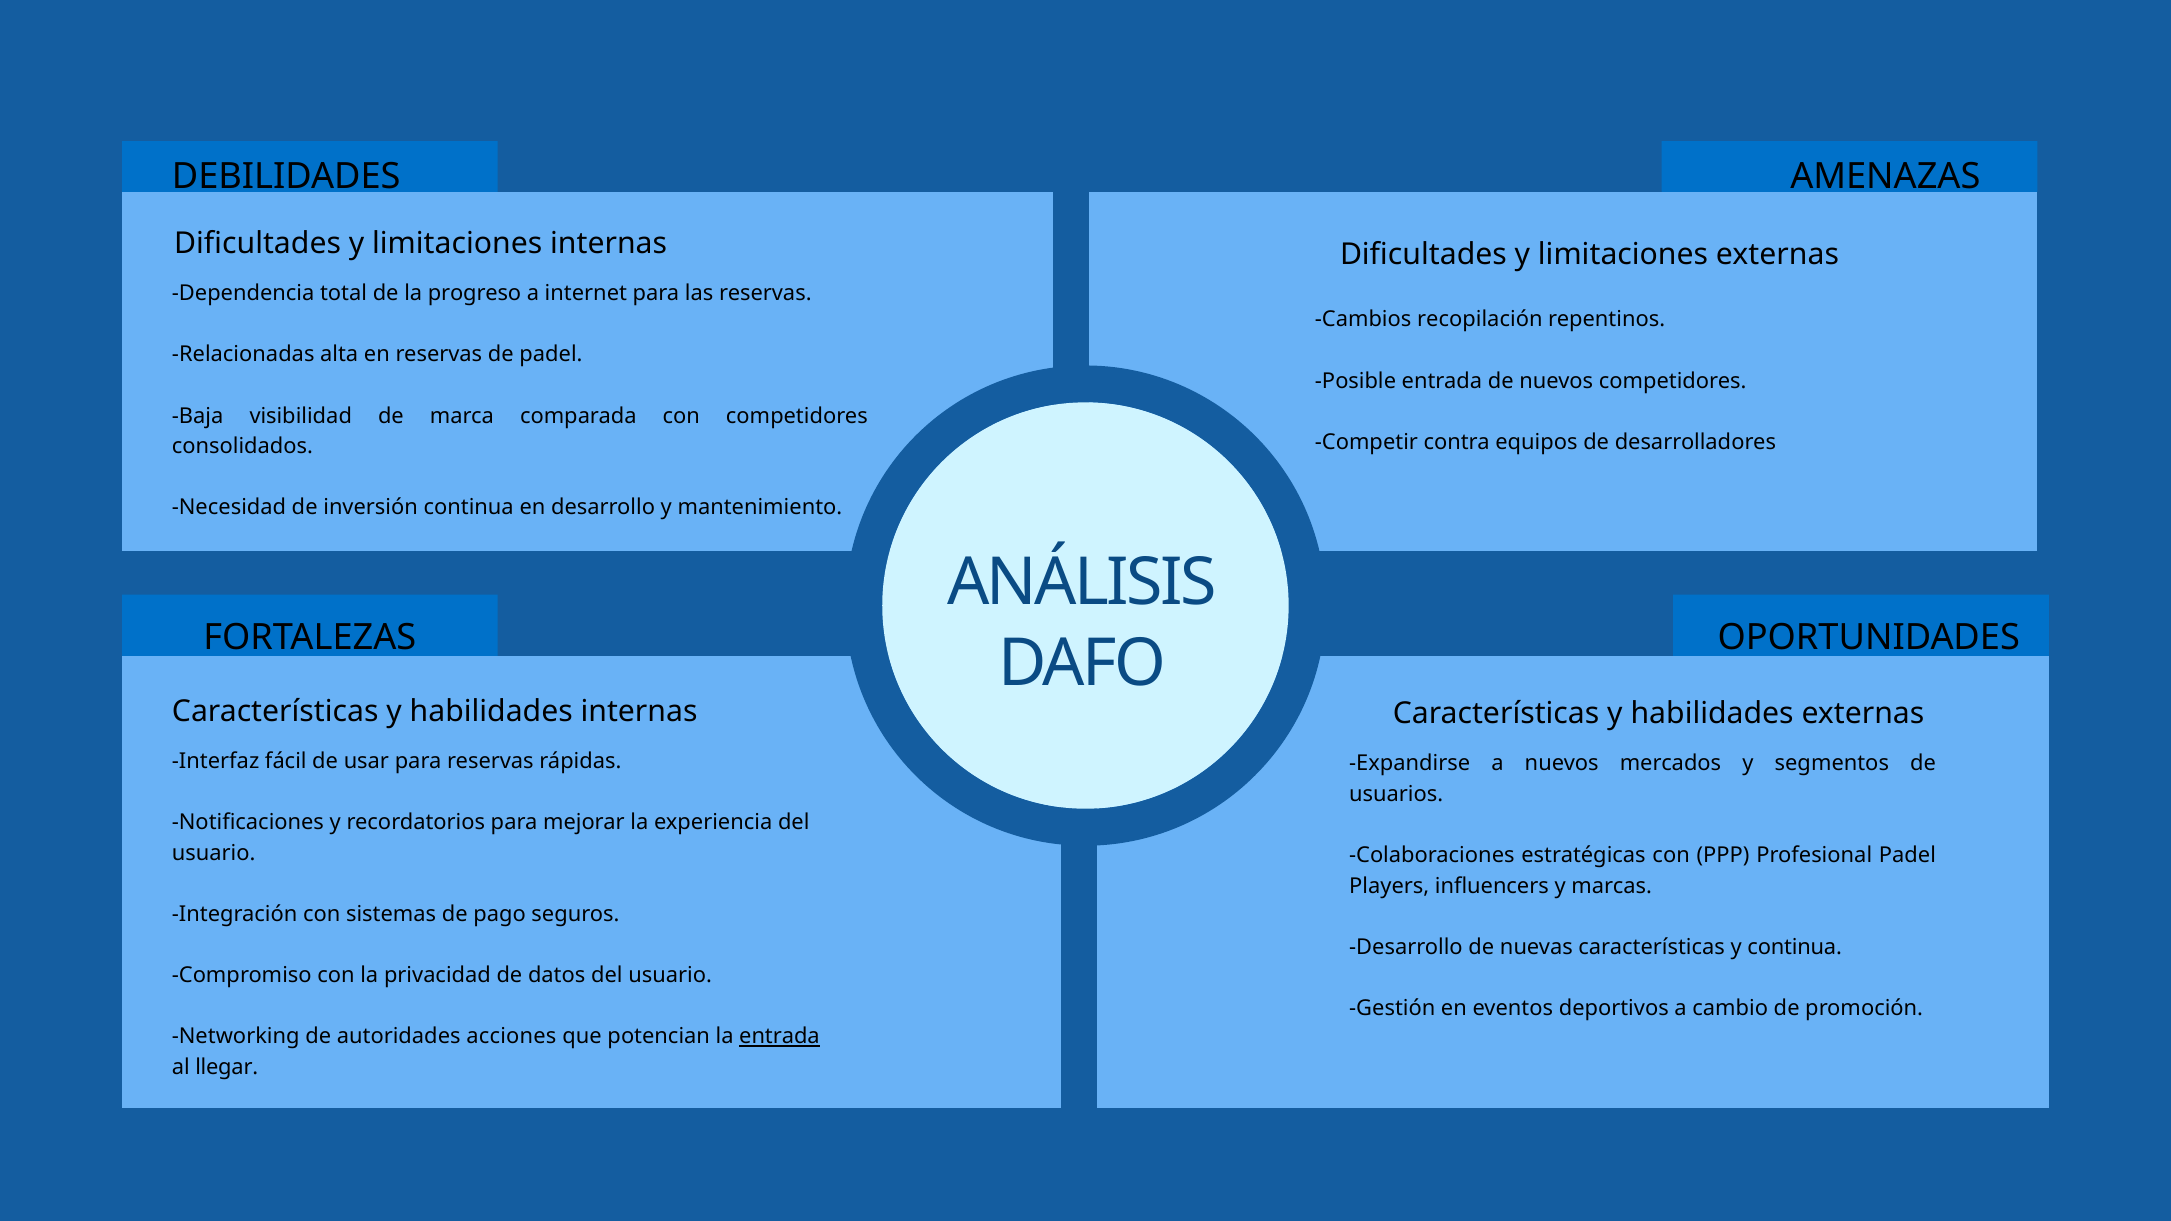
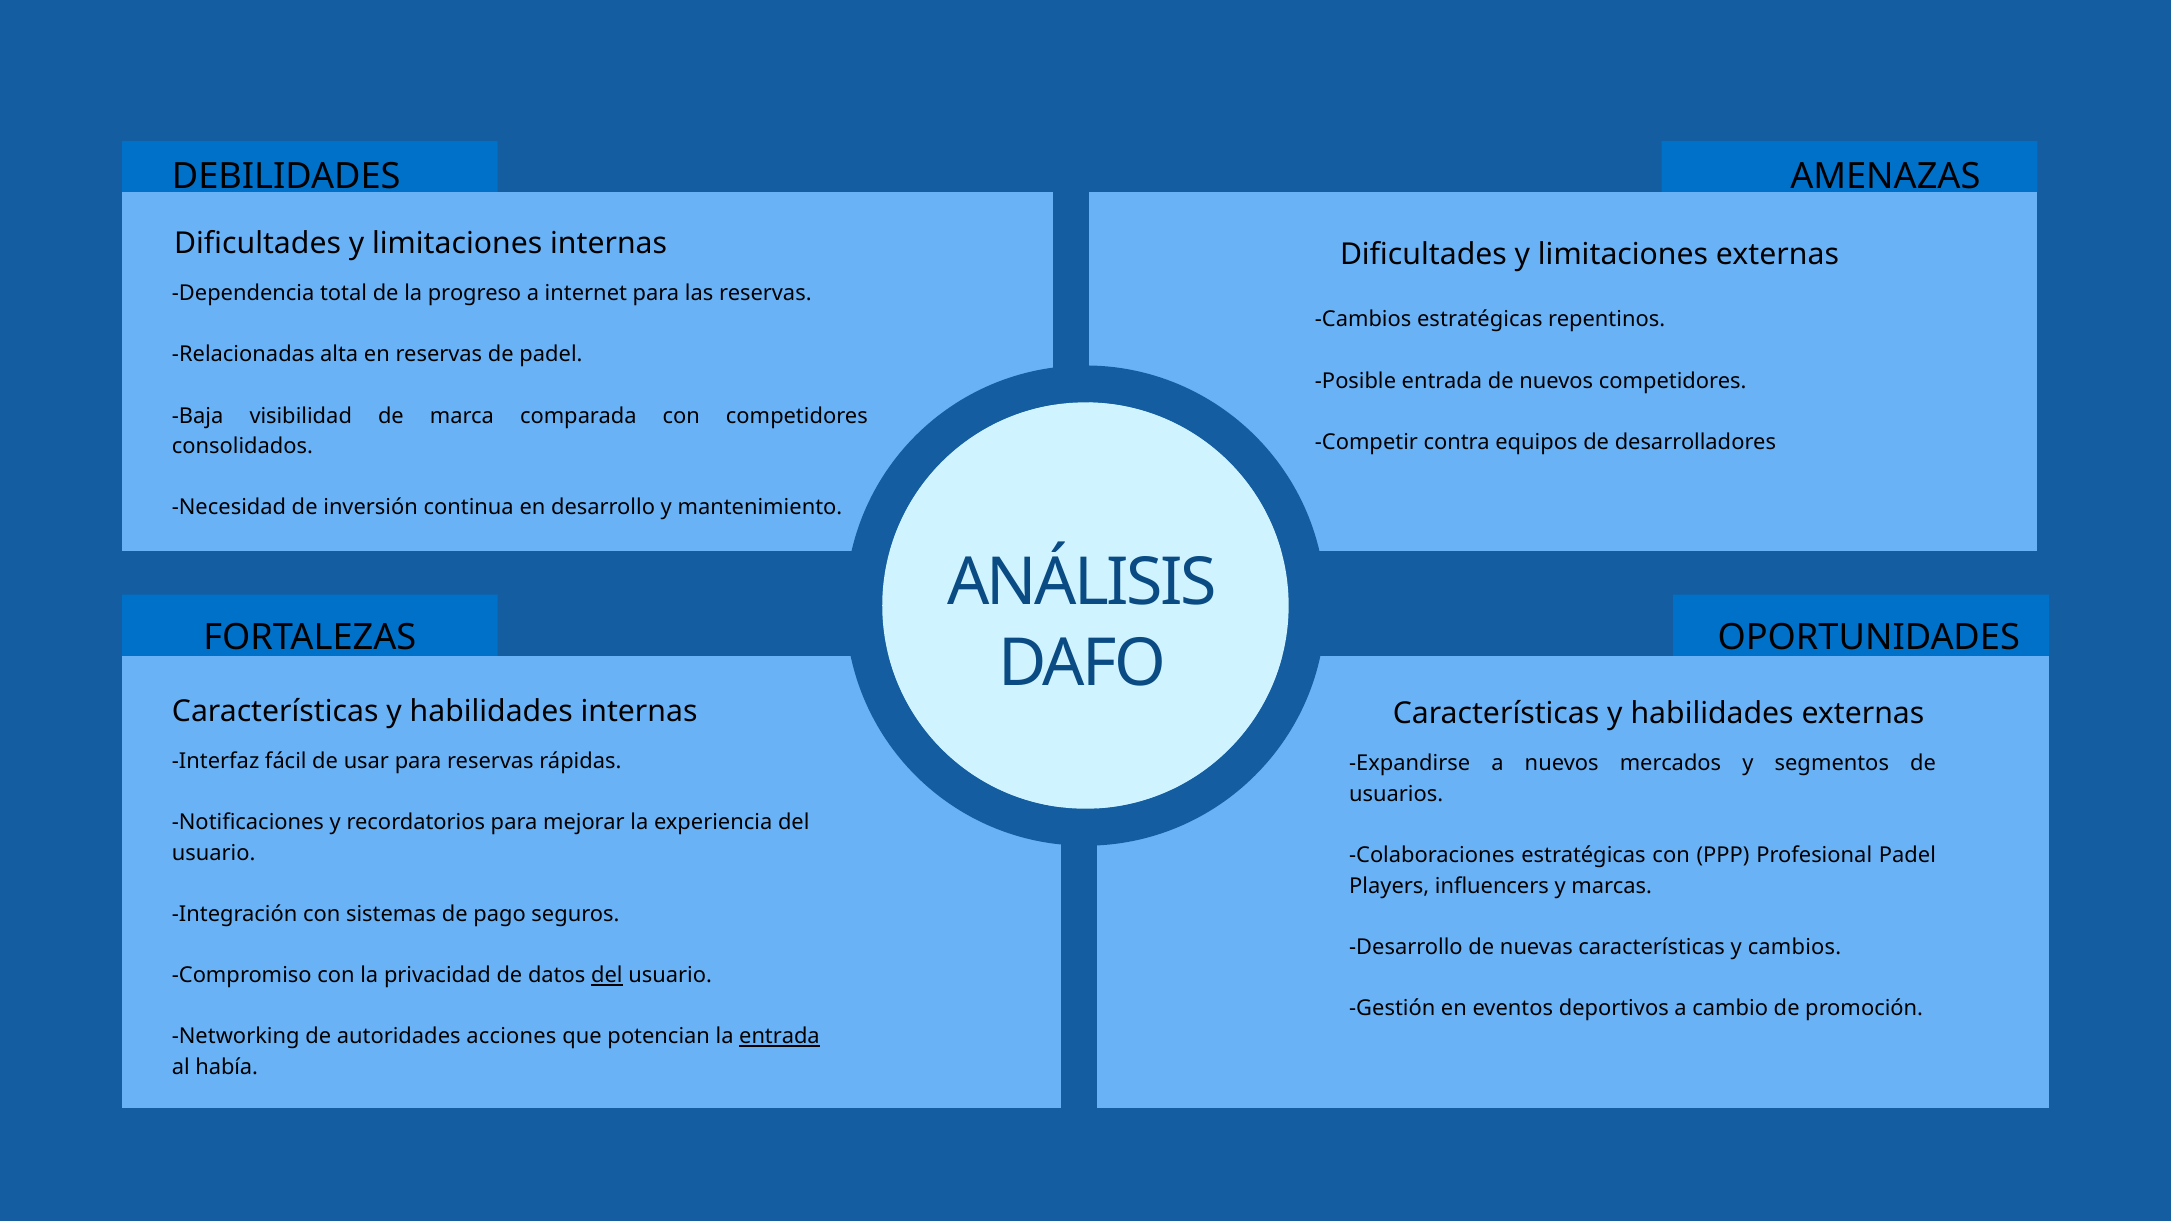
Cambios recopilación: recopilación -> estratégicas (1480, 320)
y continua: continua -> cambios (1794, 947)
del underline: none -> present (607, 976)
llegar: llegar -> había (227, 1067)
